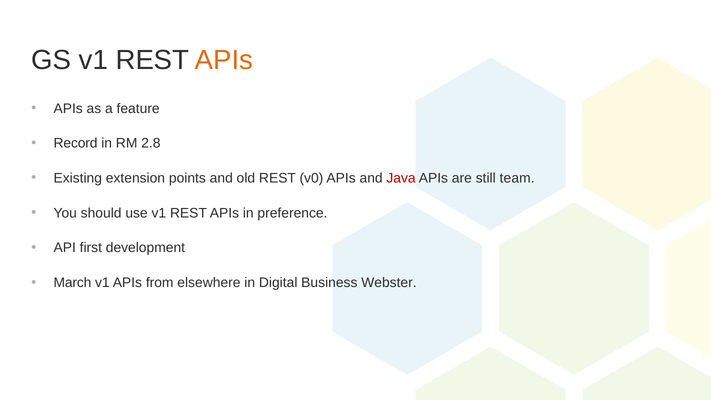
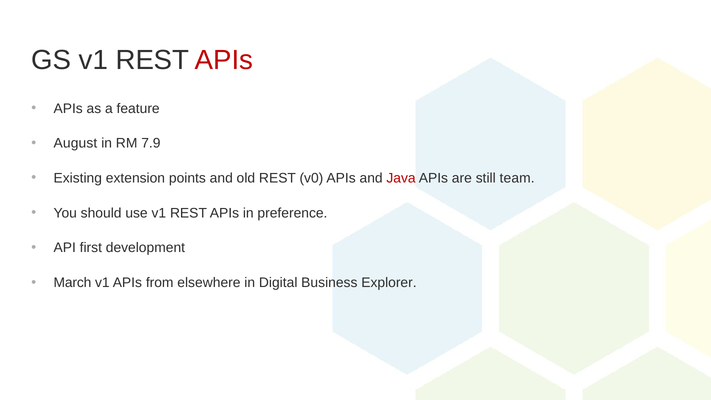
APIs colour: orange -> red (224, 60)
Record: Record -> August (75, 143)
2.8: 2.8 -> 7.9 (151, 143)
Webster: Webster -> Explorer (389, 283)
